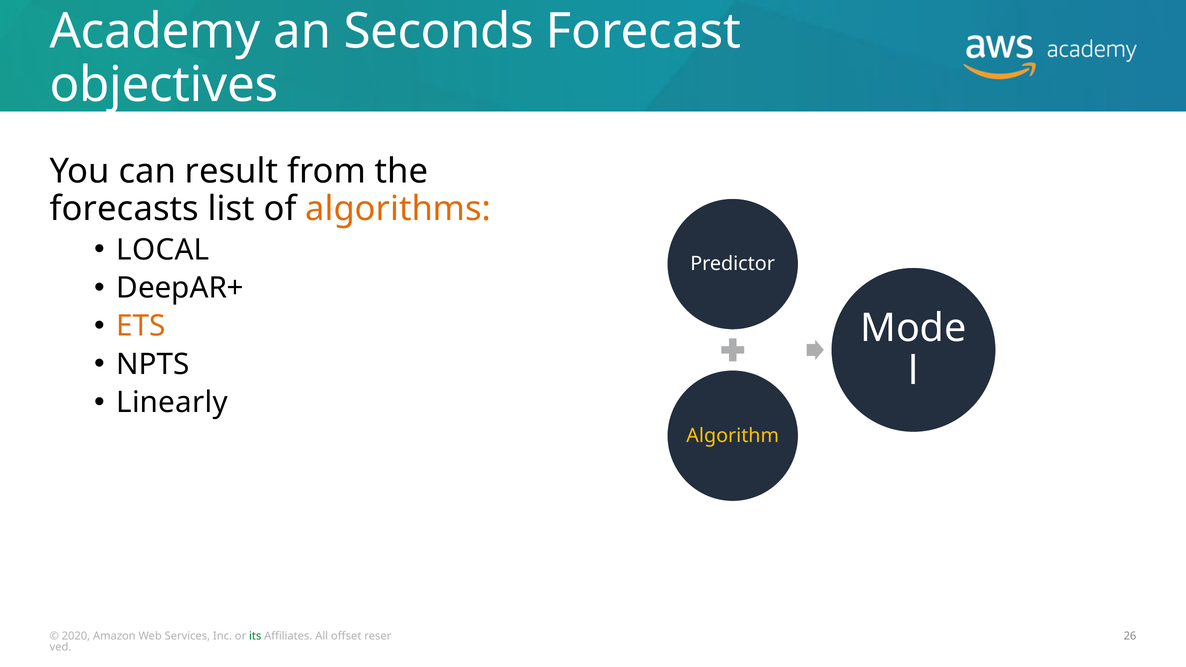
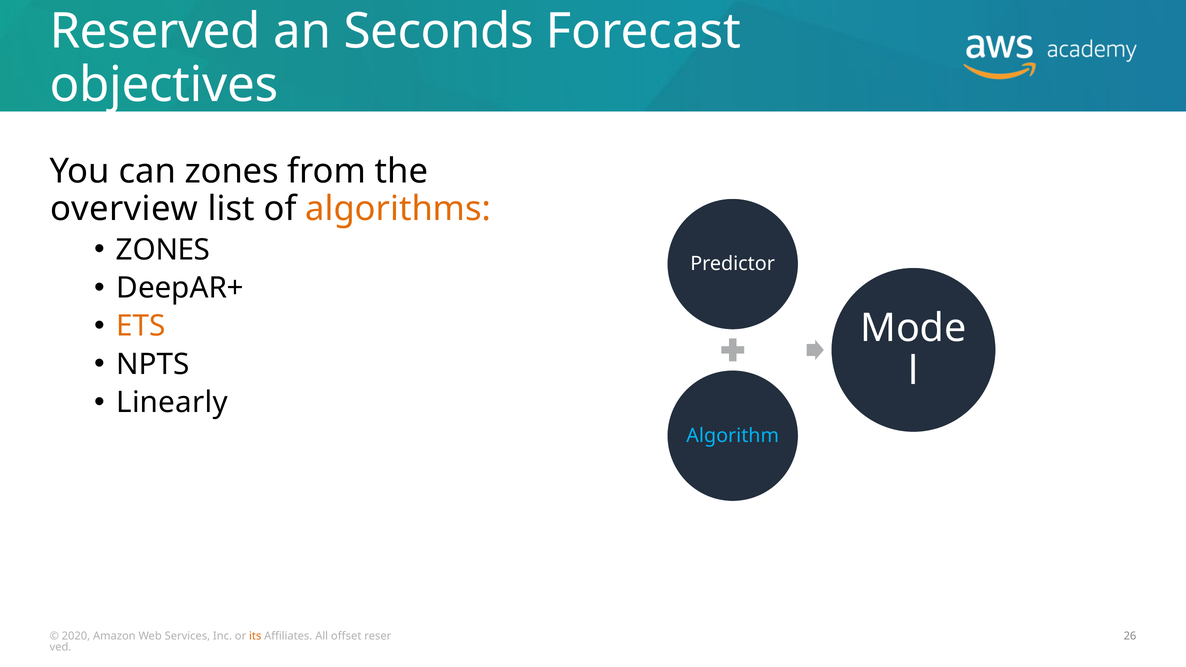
Academy: Academy -> Reserved (155, 32)
can result: result -> zones (232, 172)
forecasts: forecasts -> overview (124, 209)
LOCAL: LOCAL -> ZONES (163, 250)
Algorithm colour: yellow -> light blue (733, 436)
its colour: green -> orange (255, 636)
